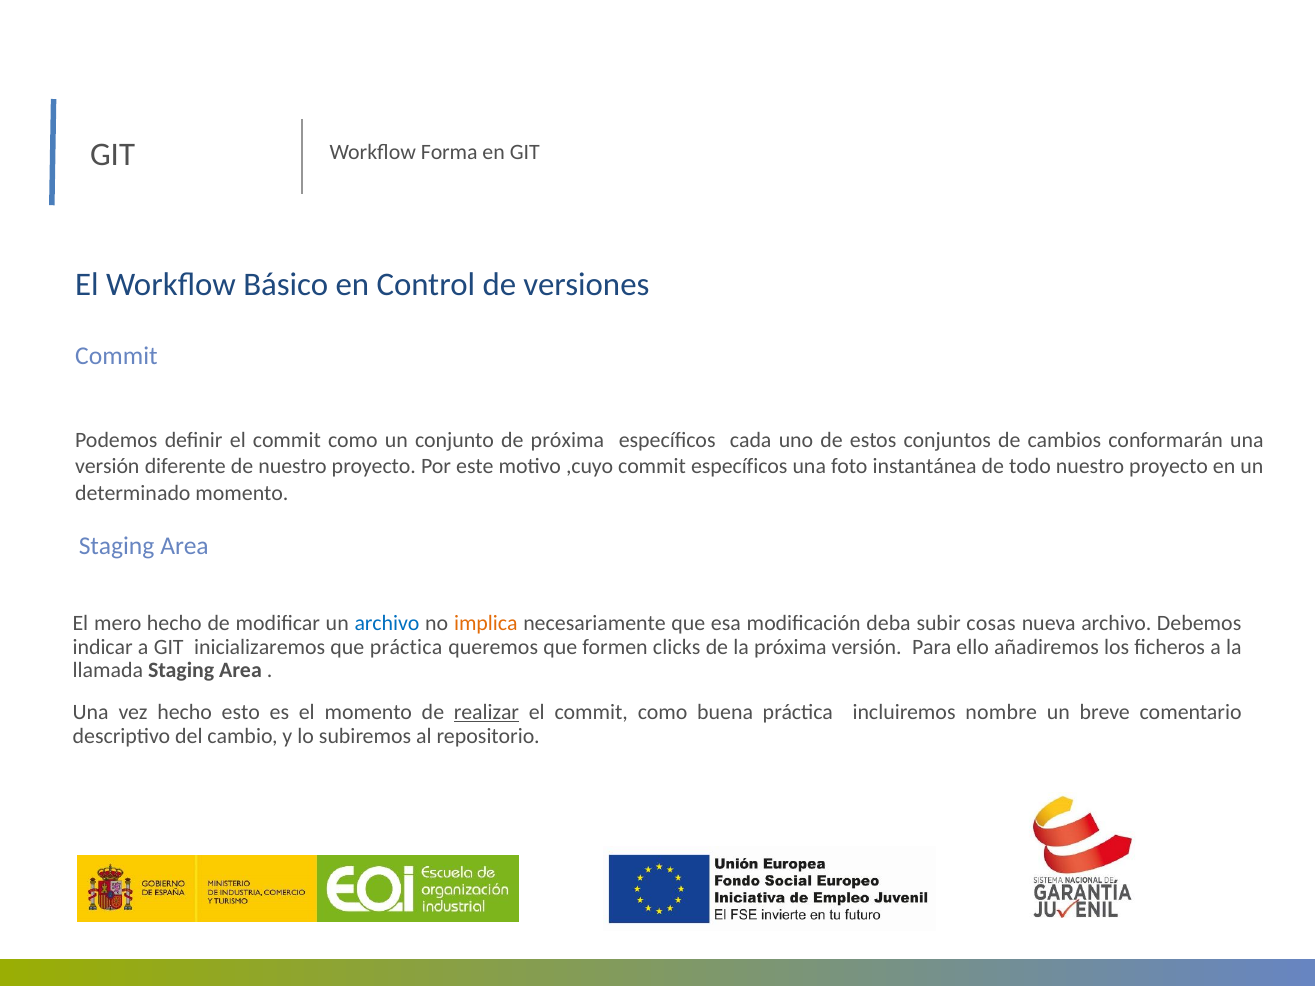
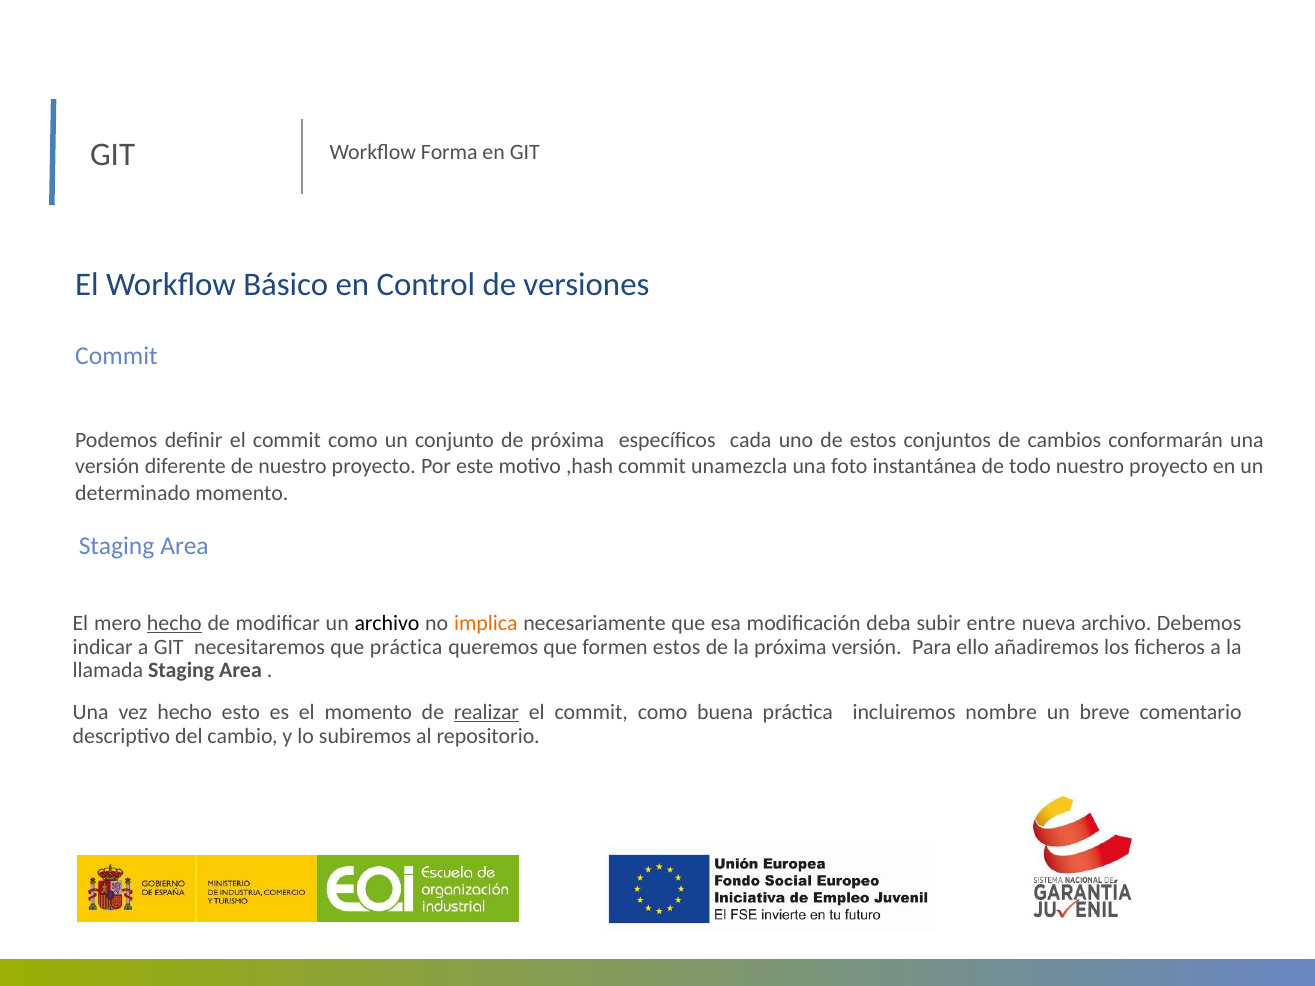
,cuyo: ,cuyo -> ,hash (590, 467)
commit específicos: específicos -> unamezcla (739, 467)
hecho underline: none -> present (174, 623)
archivo colour: blue -> black (387, 623)
cosas: cosas -> entre (991, 623)
inicializaremos: inicializaremos -> necesitaremos (260, 647)
formen clicks: clicks -> estos (677, 647)
